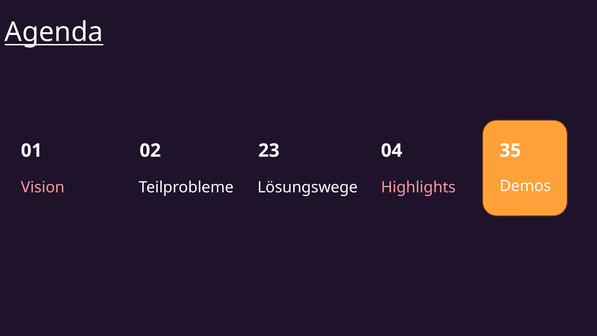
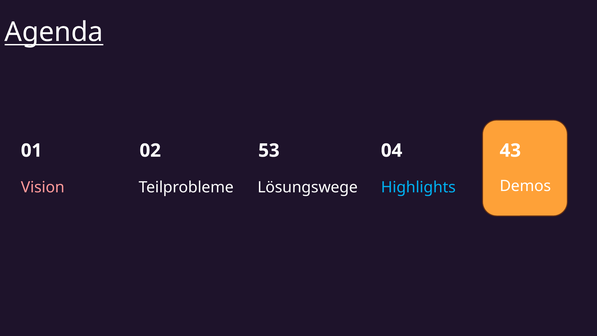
23: 23 -> 53 (269, 150)
35: 35 -> 43 (510, 150)
Highlights colour: pink -> light blue (418, 187)
